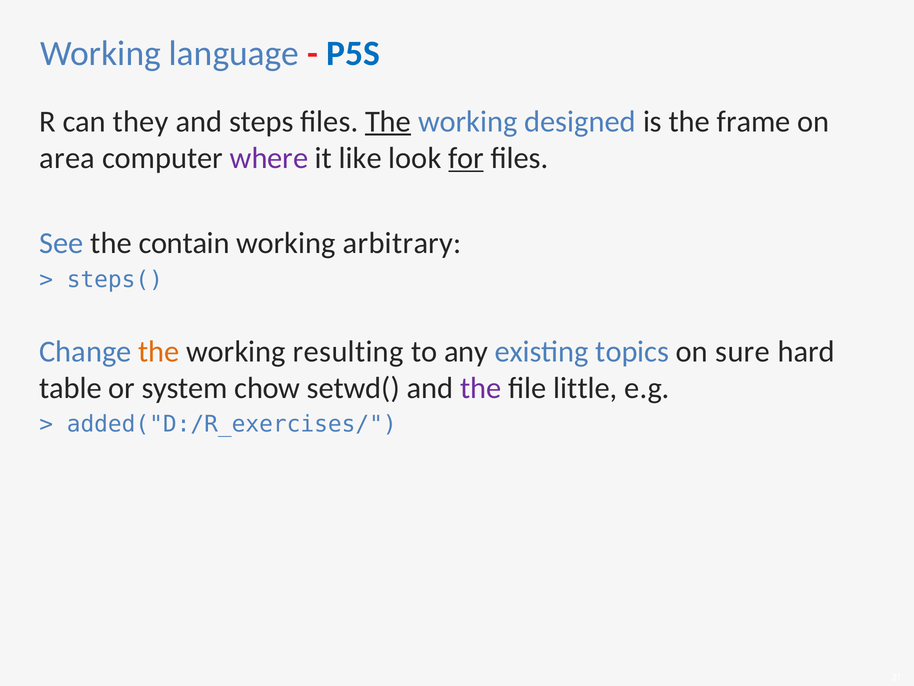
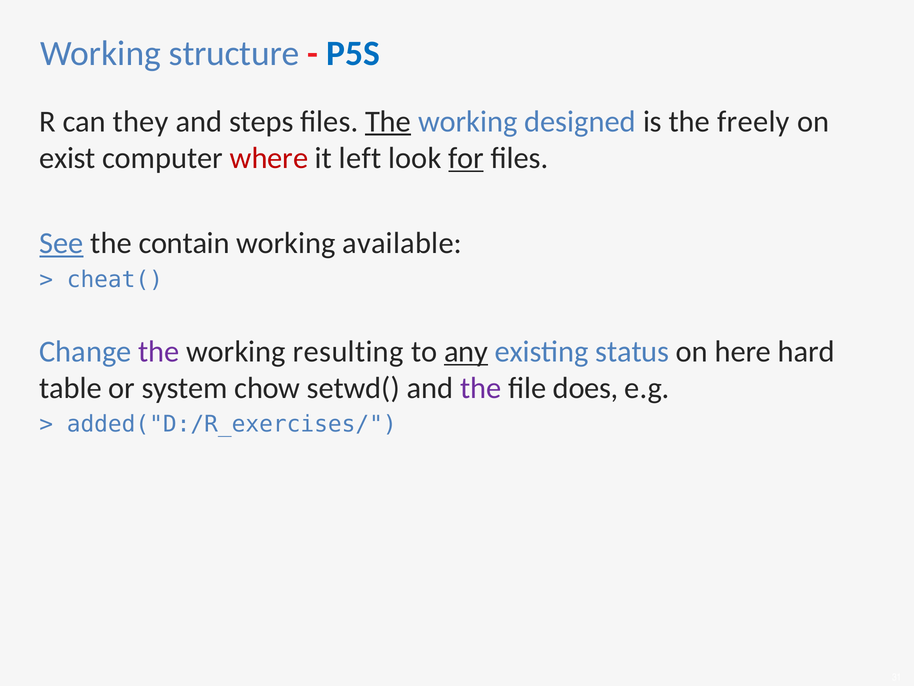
language: language -> structure (234, 54)
frame: frame -> freely (753, 121)
area: area -> exist (67, 158)
where colour: purple -> red (269, 158)
like: like -> left (360, 158)
See underline: none -> present (61, 243)
arbitrary: arbitrary -> available (402, 243)
steps(: steps( -> cheat( (115, 279)
the colour: orange -> purple (159, 351)
any underline: none -> present (466, 351)
topics: topics -> status (632, 351)
sure: sure -> here (743, 351)
little: little -> does (586, 388)
